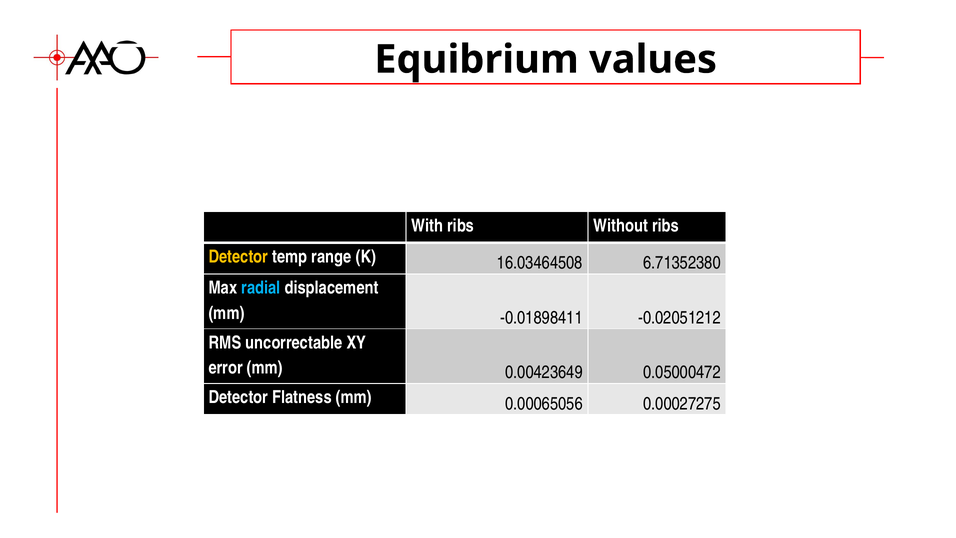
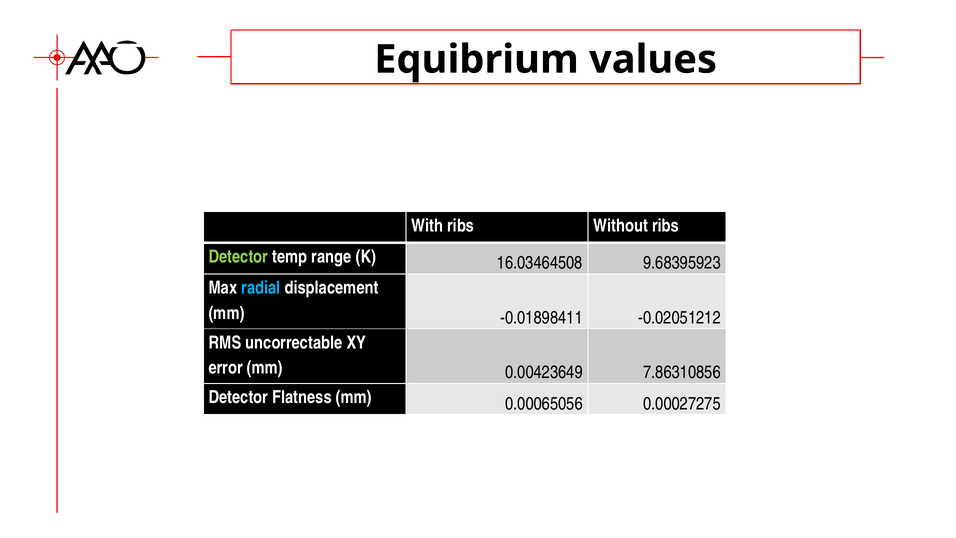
Detector colour: yellow -> light green (238, 257)
6.71352380: 6.71352380 -> 9.68395923 (682, 263)
0.05000472: 0.05000472 -> 7.86310856 (682, 372)
